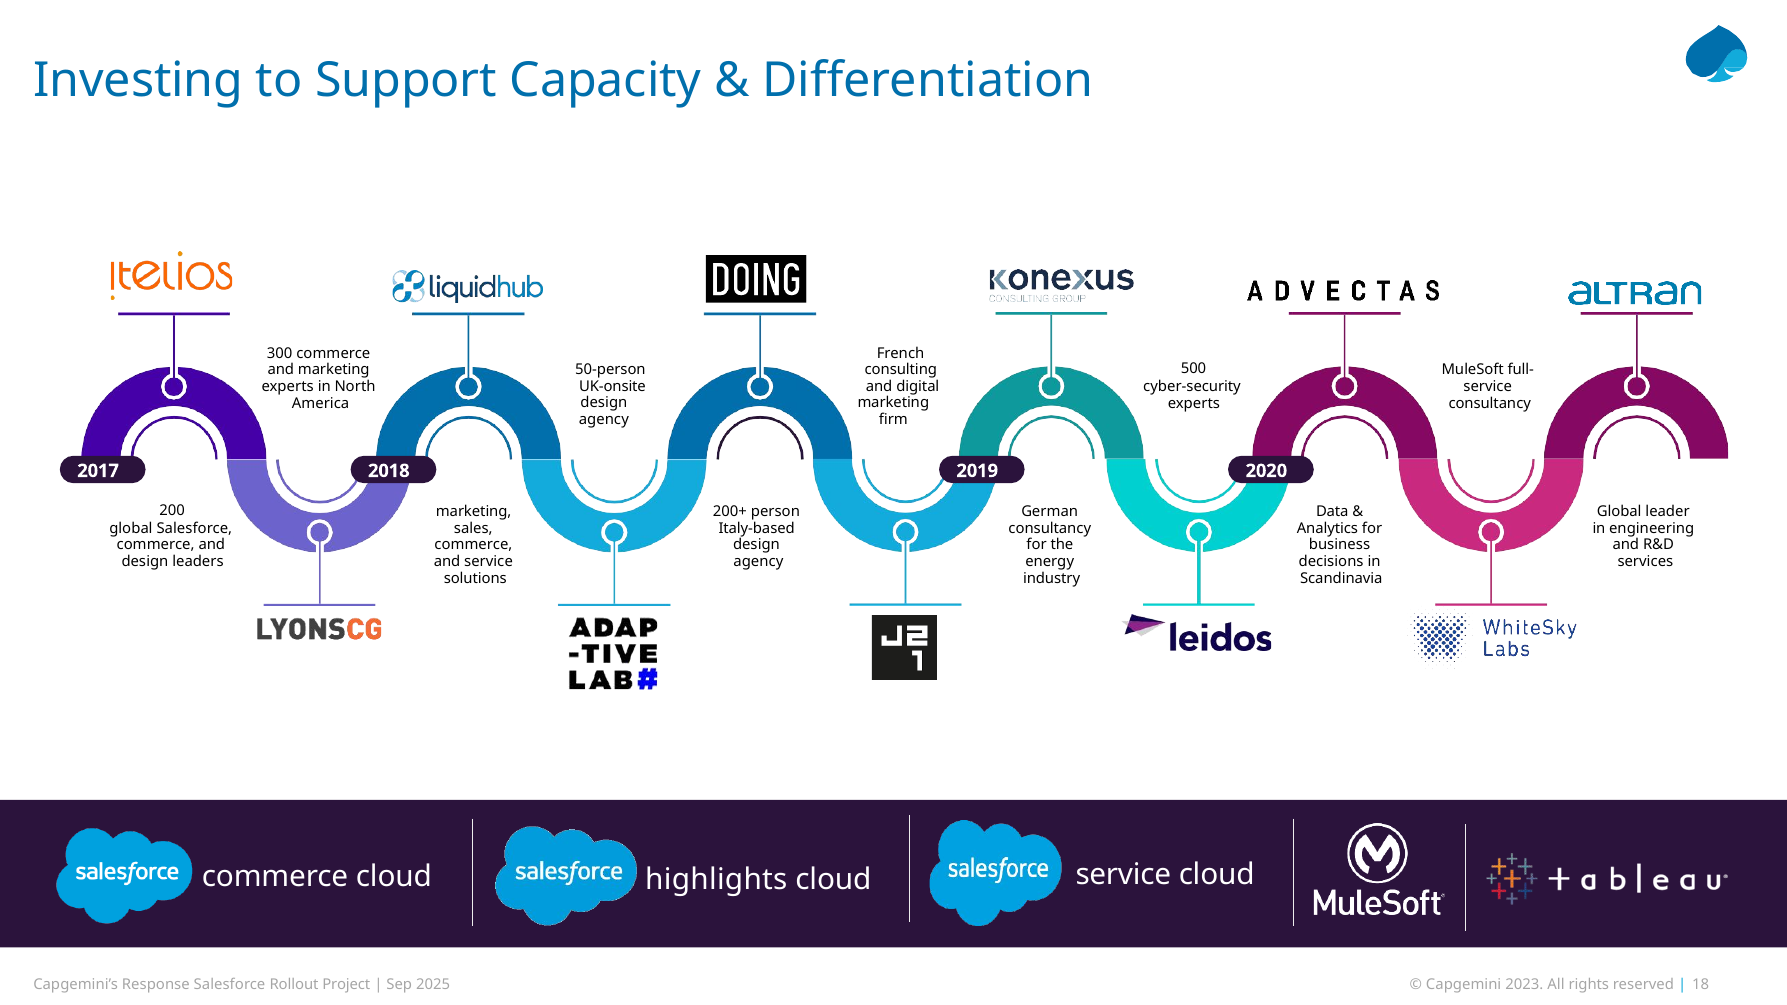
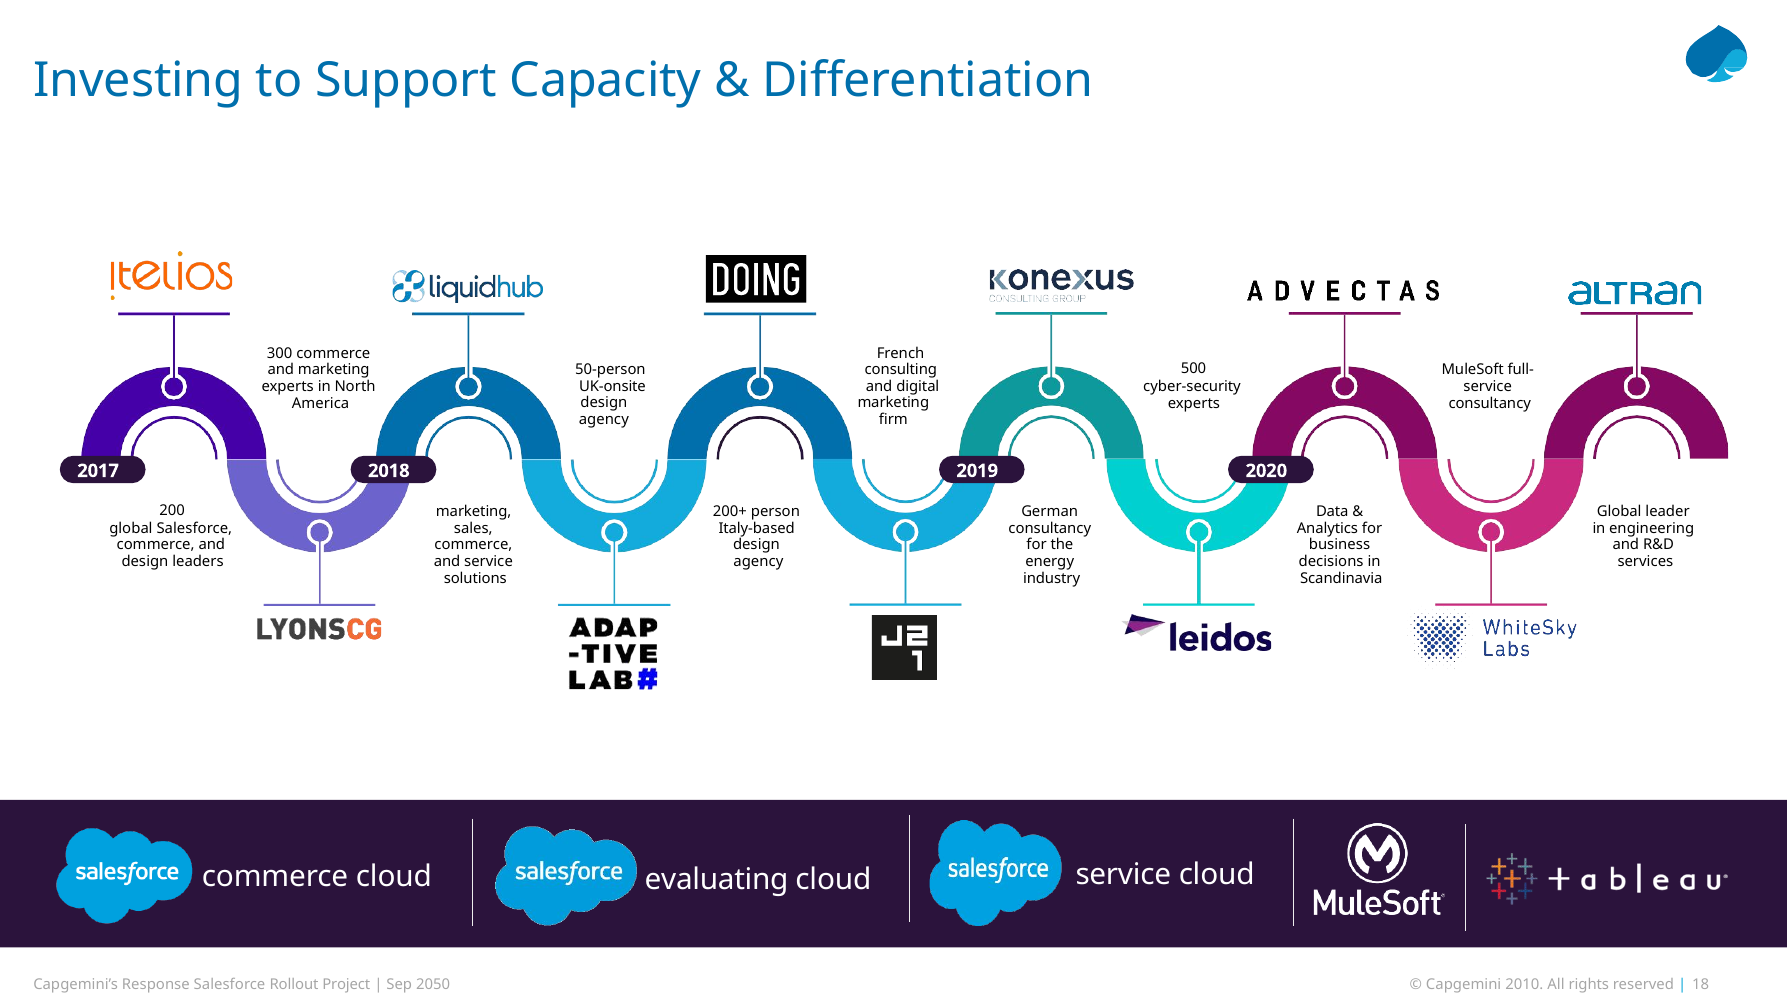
highlights: highlights -> evaluating (717, 880)
2025: 2025 -> 2050 (433, 985)
2023: 2023 -> 2010 (1524, 985)
